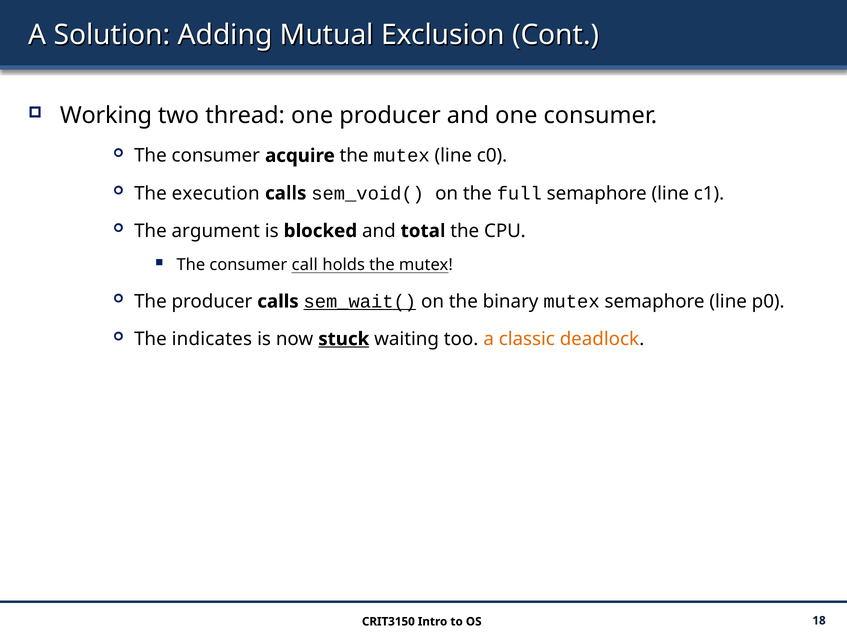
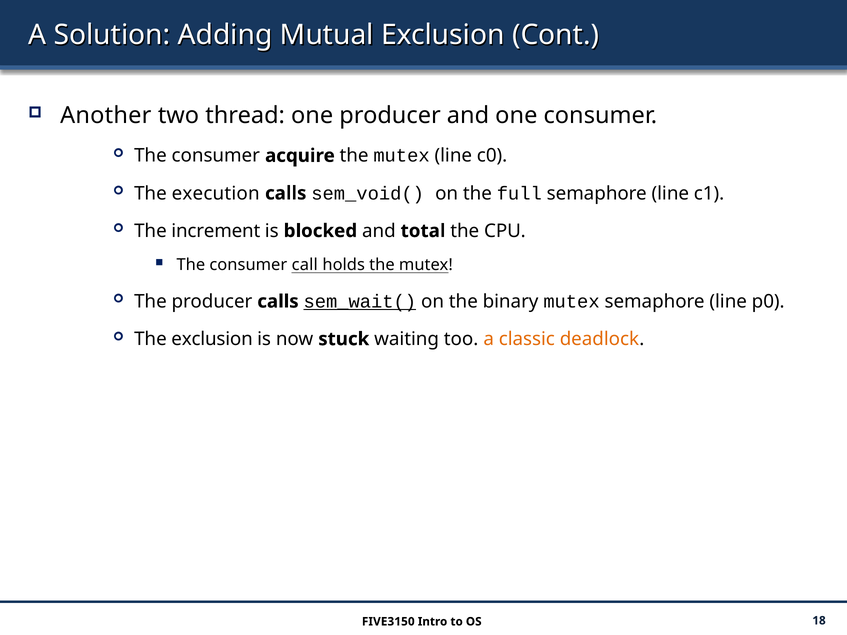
Working: Working -> Another (106, 116)
argument: argument -> increment (216, 231)
The indicates: indicates -> exclusion (212, 339)
stuck underline: present -> none (344, 339)
CRIT3150: CRIT3150 -> FIVE3150 (388, 622)
